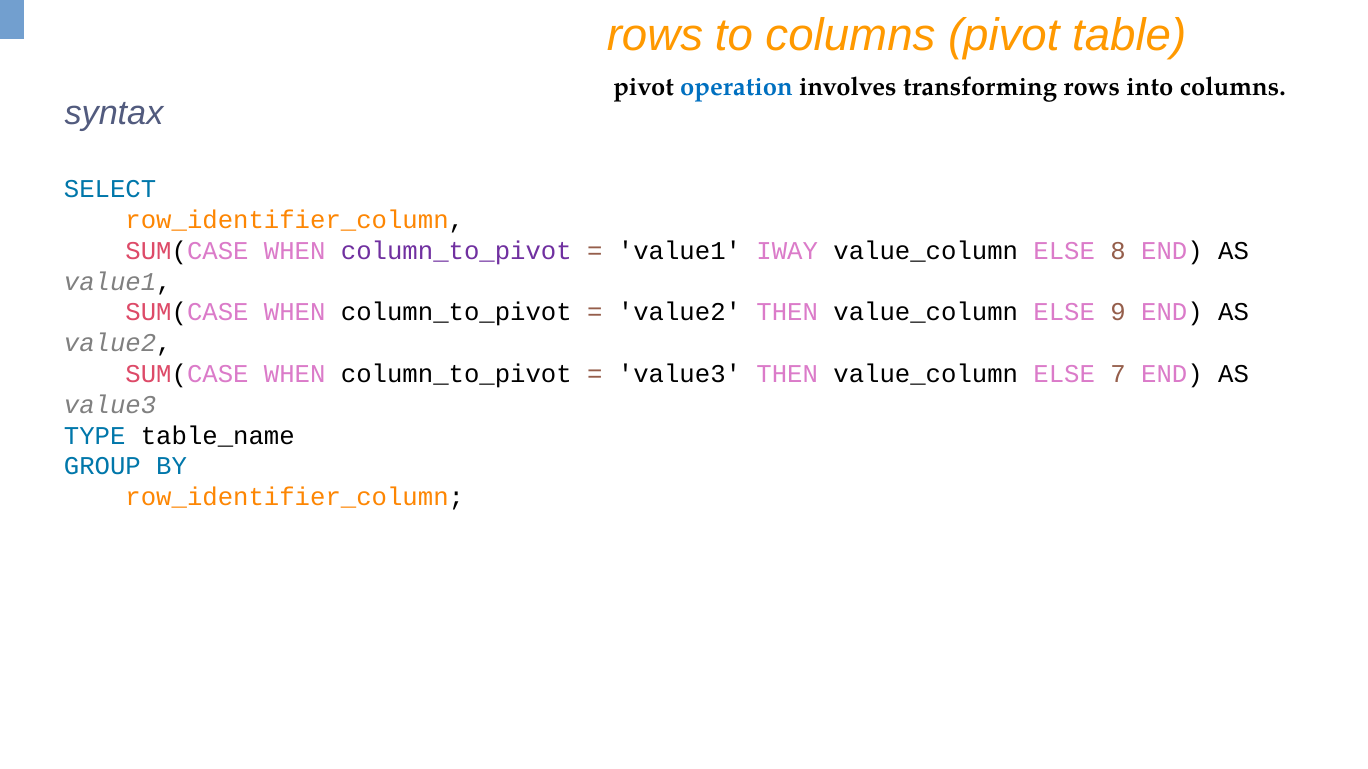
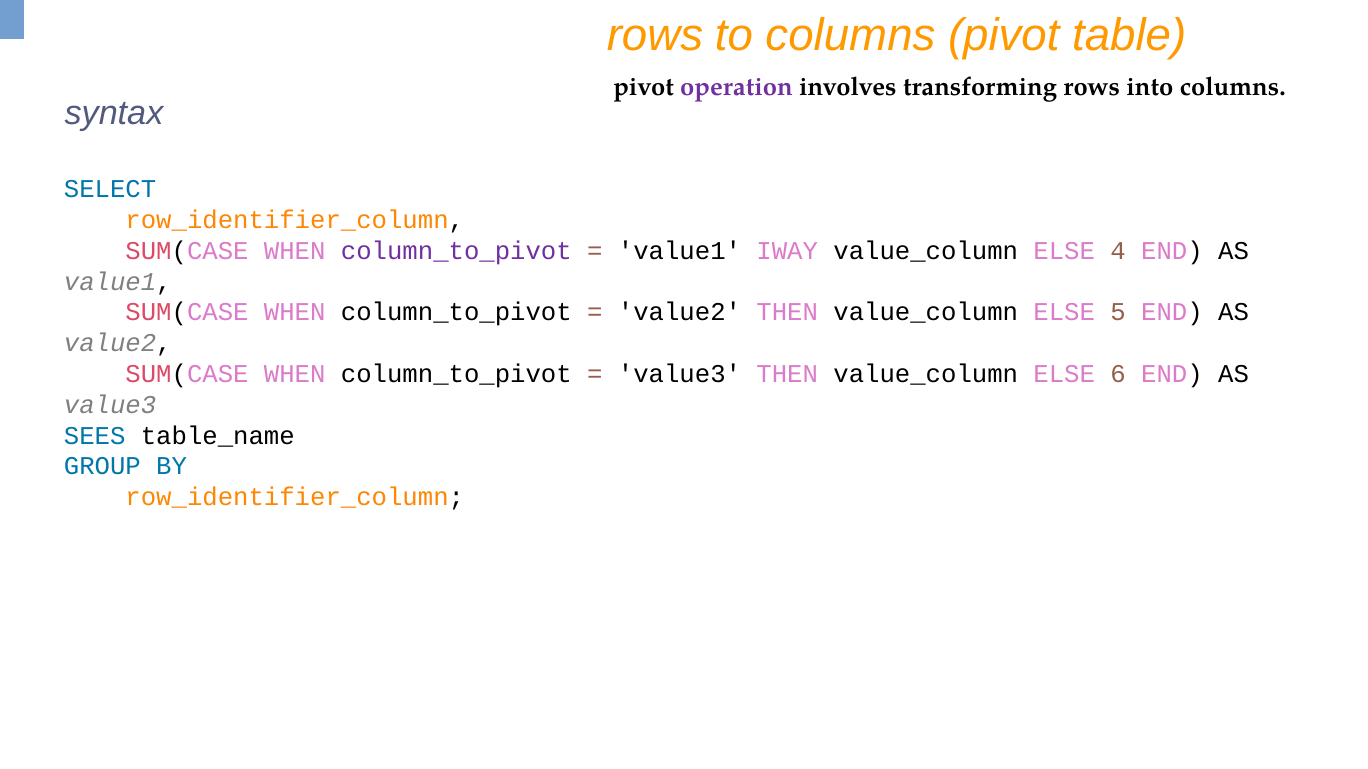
operation colour: blue -> purple (736, 87)
8: 8 -> 4 (1118, 251)
9: 9 -> 5 (1118, 313)
7: 7 -> 6 (1118, 374)
TYPE: TYPE -> SEES (95, 436)
